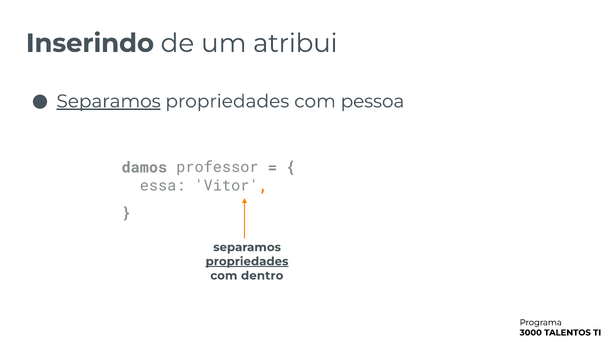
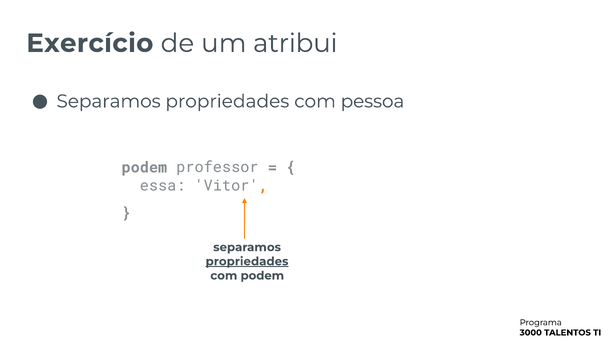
Inserindo: Inserindo -> Exercício (90, 43)
Separamos underline: present -> none (109, 101)
damos: damos -> podem (144, 168)
com dentro: dentro -> podem (262, 276)
